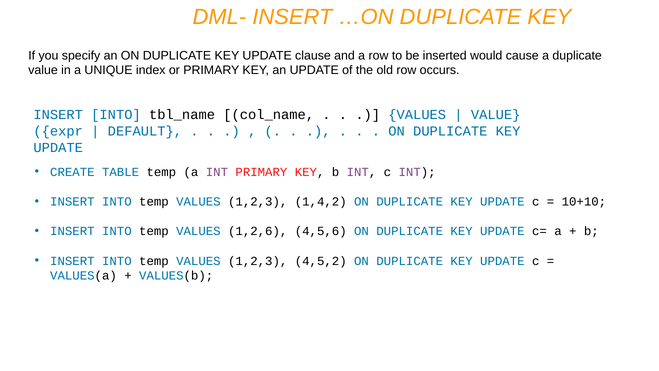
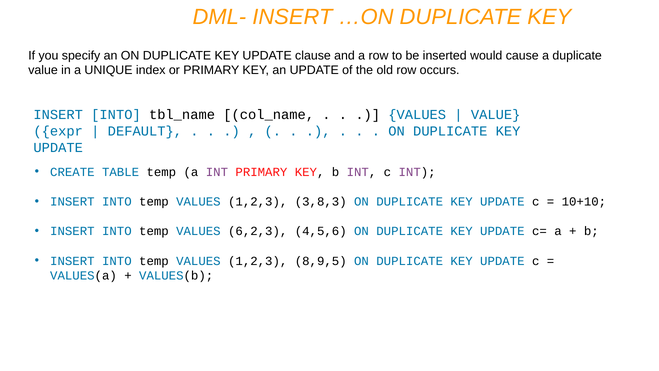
1,4,2: 1,4,2 -> 3,8,3 (321, 201)
1,2,6: 1,2,6 -> 6,2,3 (258, 231)
4,5,2: 4,5,2 -> 8,9,5 (321, 261)
